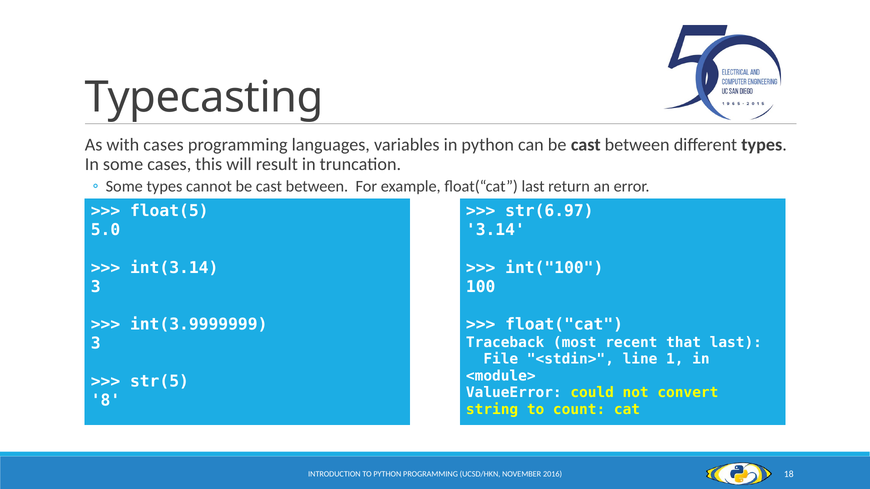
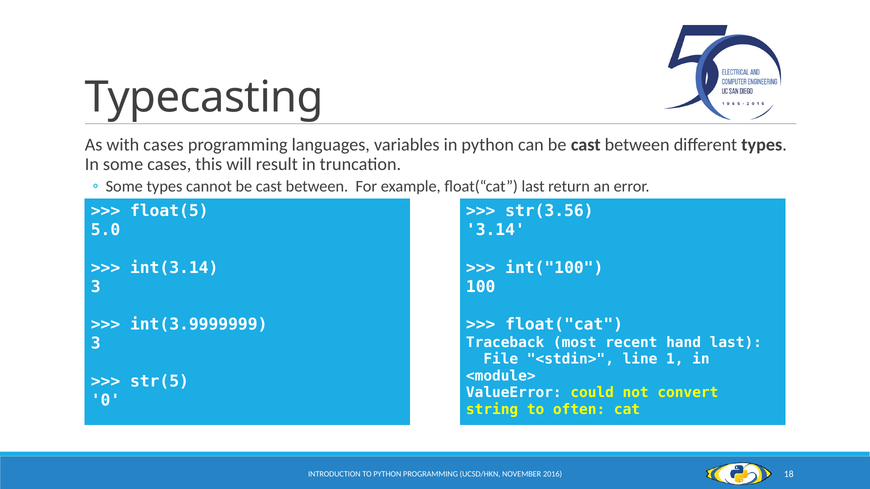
str(6.97: str(6.97 -> str(3.56 (549, 211)
that: that -> hand (684, 343)
8: 8 -> 0 (106, 400)
count: count -> often (579, 410)
